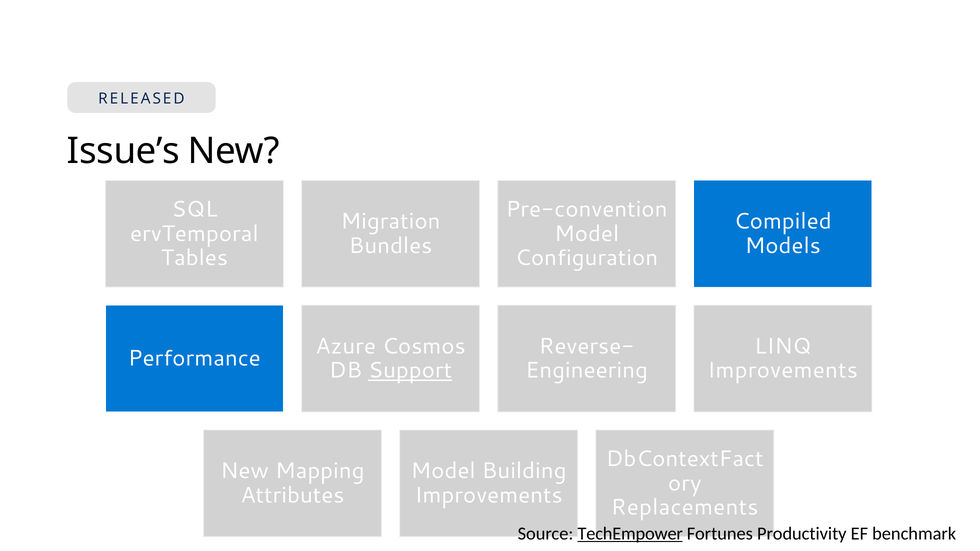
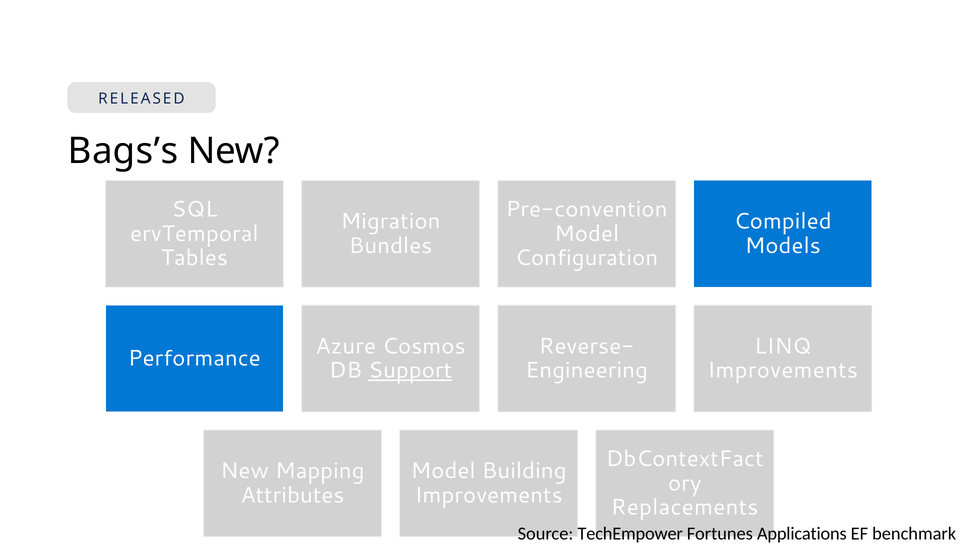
Issue’s: Issue’s -> Bags’s (123, 151)
TechEmpower underline: present -> none (630, 534)
Productivity: Productivity -> Applications (802, 534)
